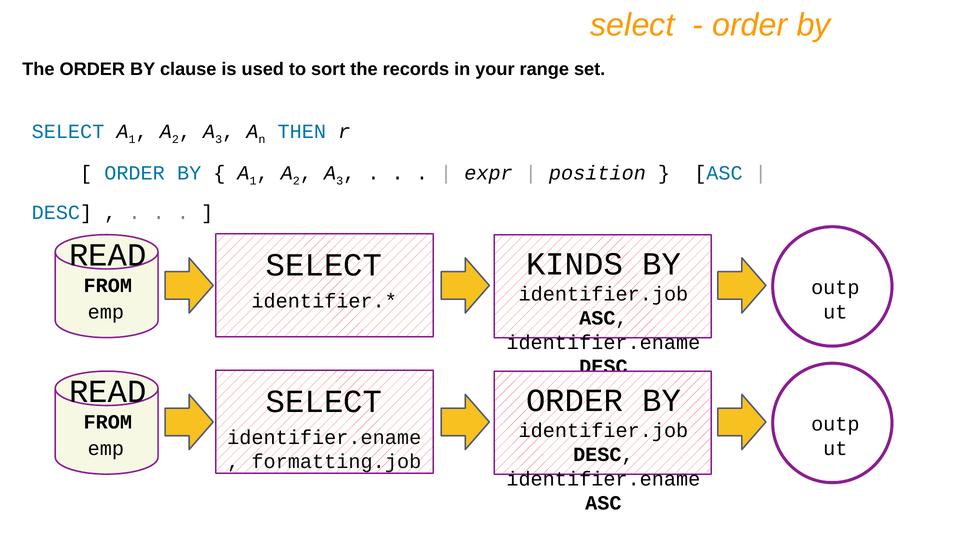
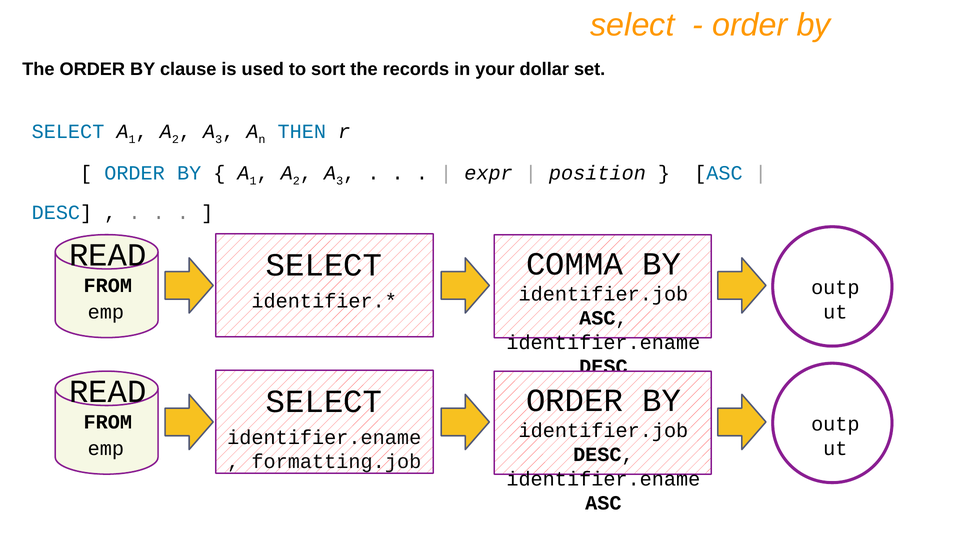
range: range -> dollar (544, 69)
KINDS: KINDS -> COMMA (574, 264)
